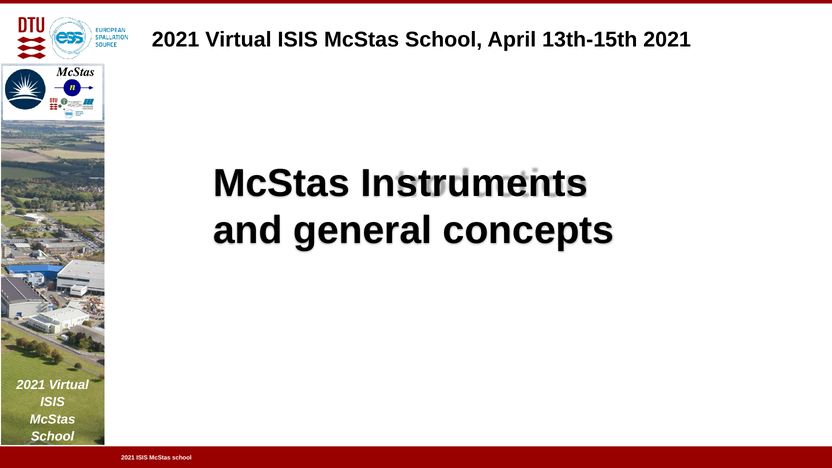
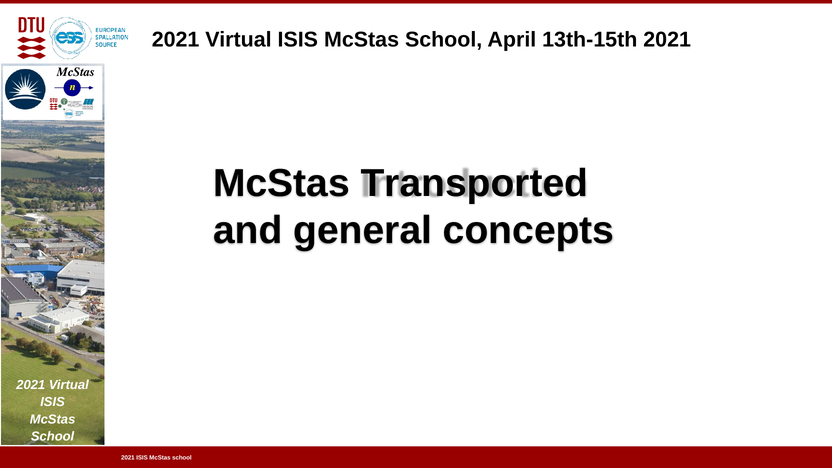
Instruments: Instruments -> Transported (474, 184)
